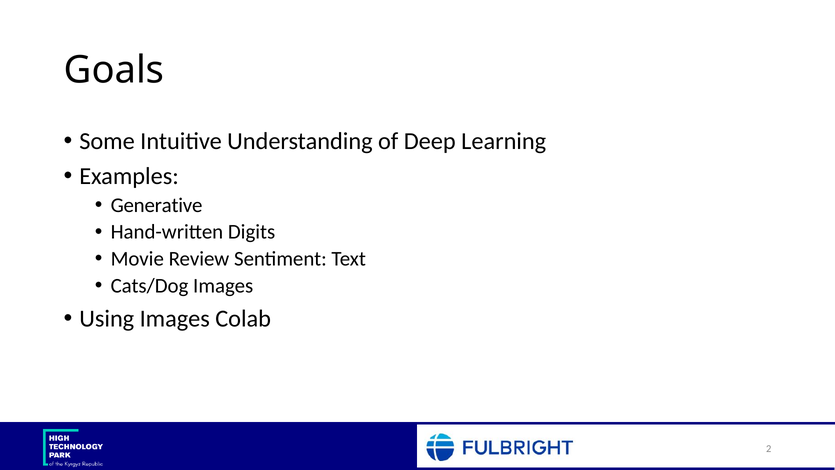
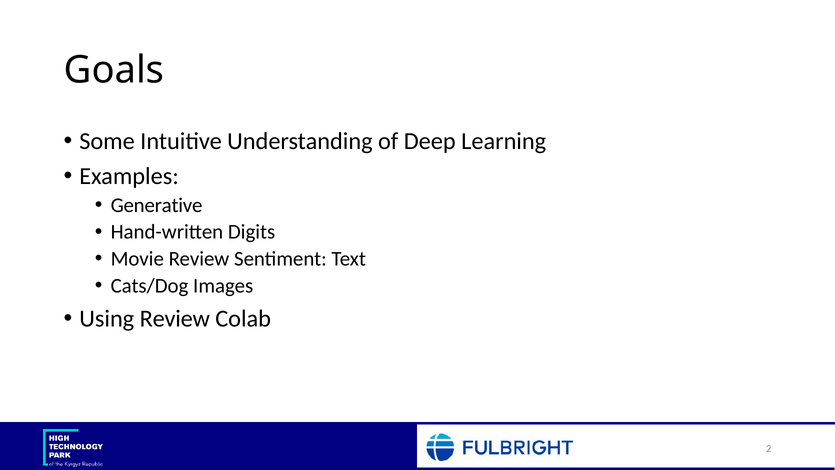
Using Images: Images -> Review (175, 319)
